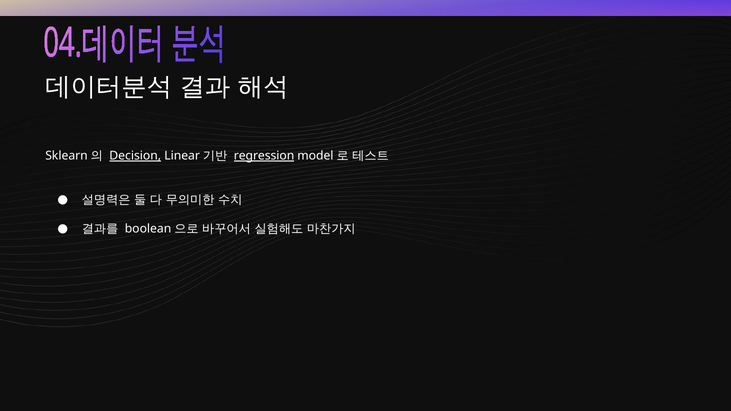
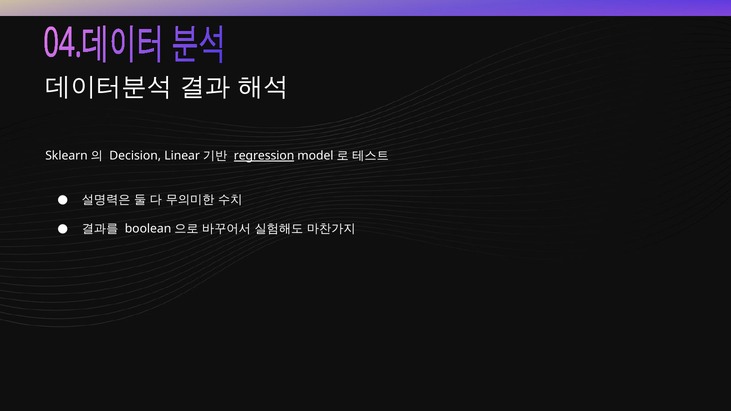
Decision underline: present -> none (135, 156)
